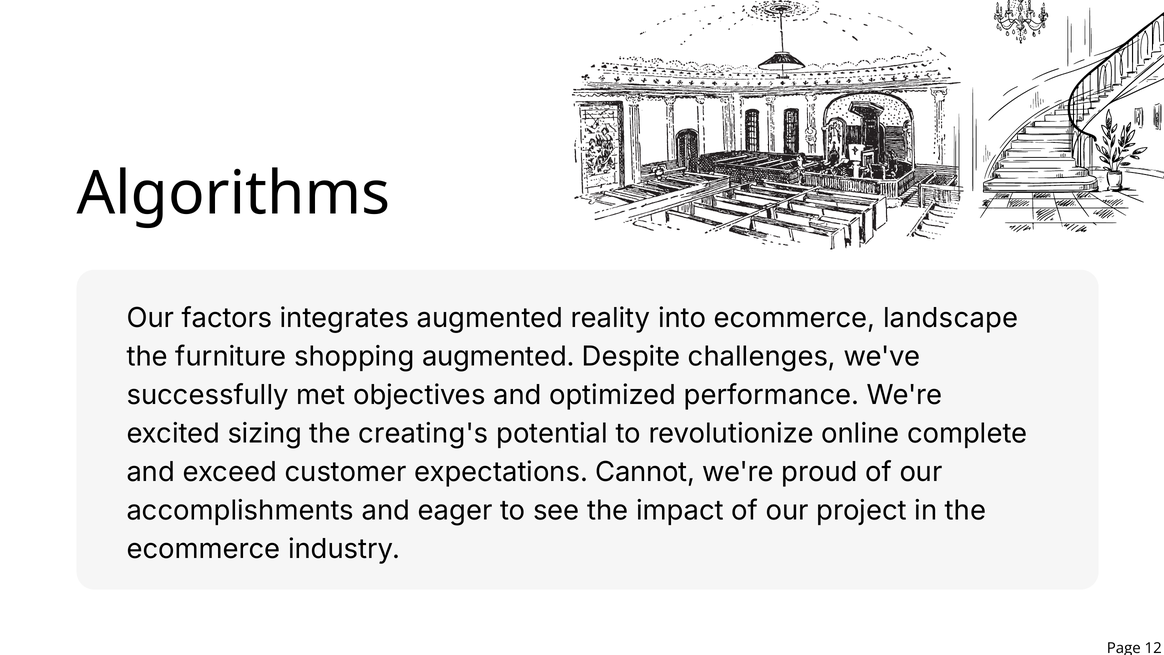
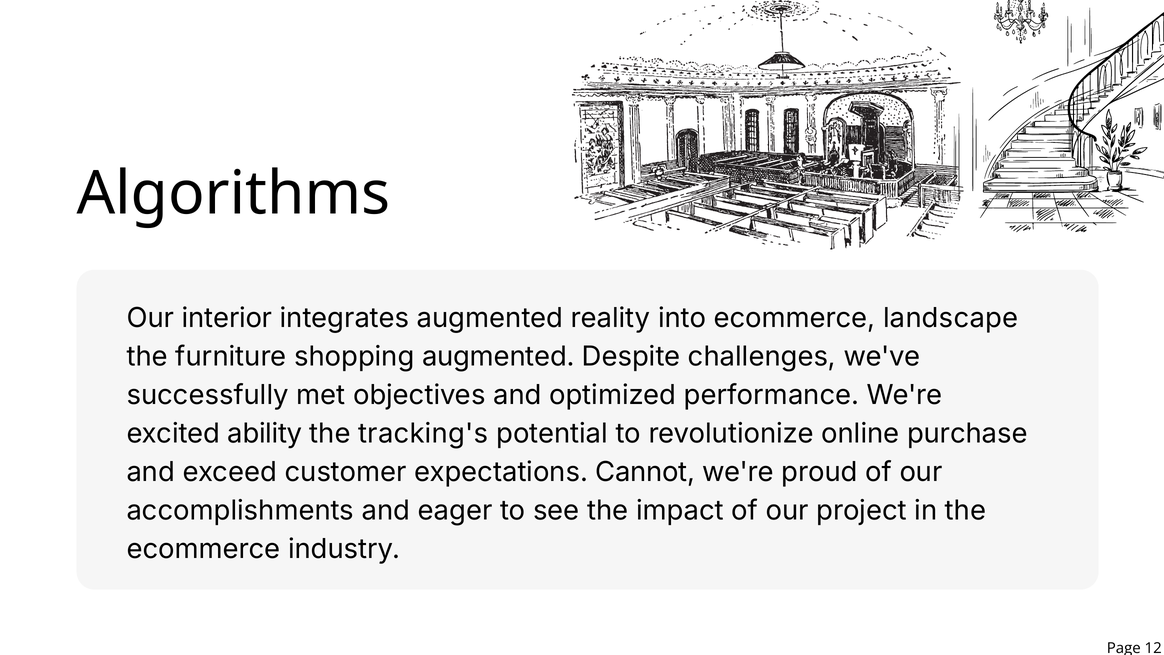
factors: factors -> interior (227, 318)
sizing: sizing -> ability (265, 433)
creating's: creating's -> tracking's (423, 433)
complete: complete -> purchase (967, 433)
